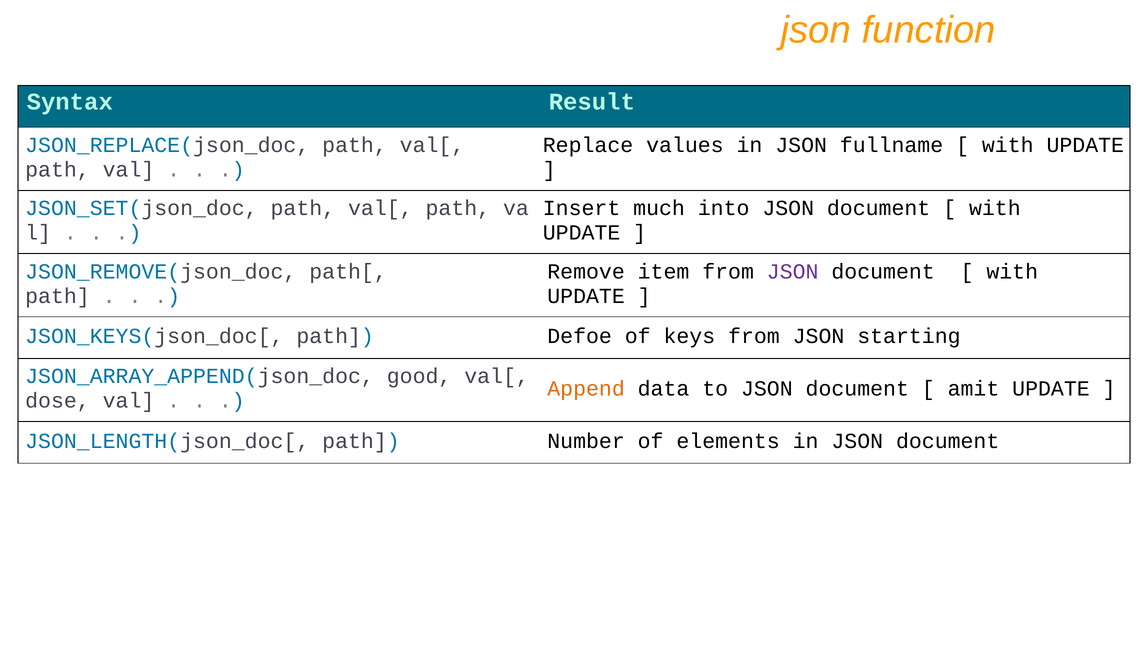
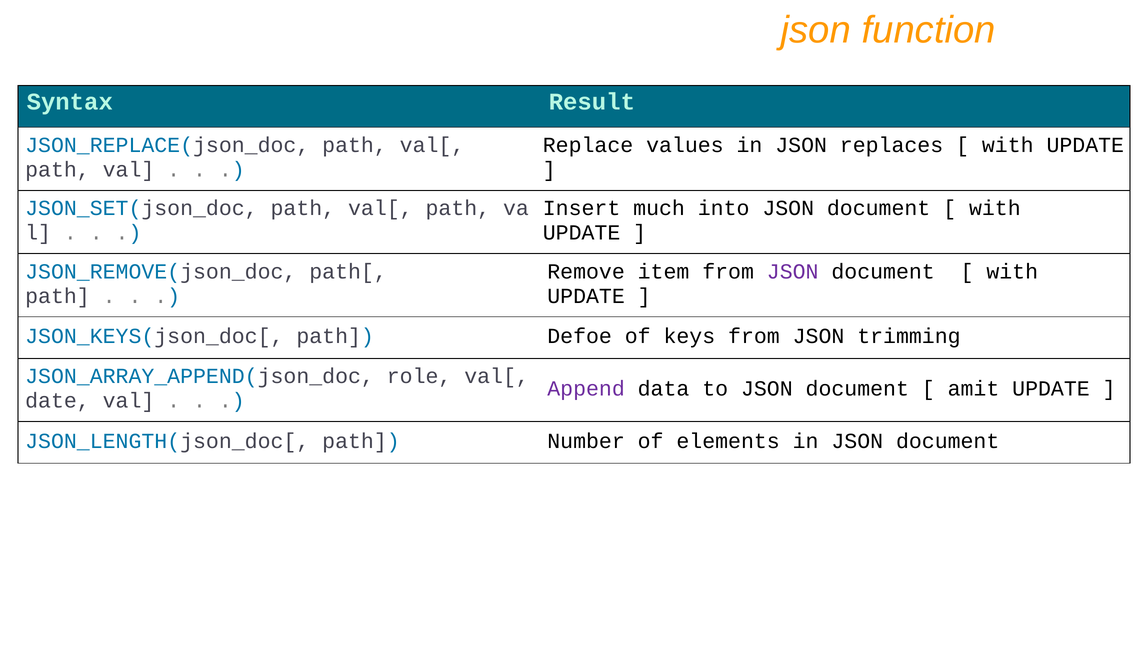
fullname: fullname -> replaces (892, 145)
starting: starting -> trimming (909, 336)
good: good -> role (419, 376)
Append colour: orange -> purple (586, 388)
dose: dose -> date (57, 401)
